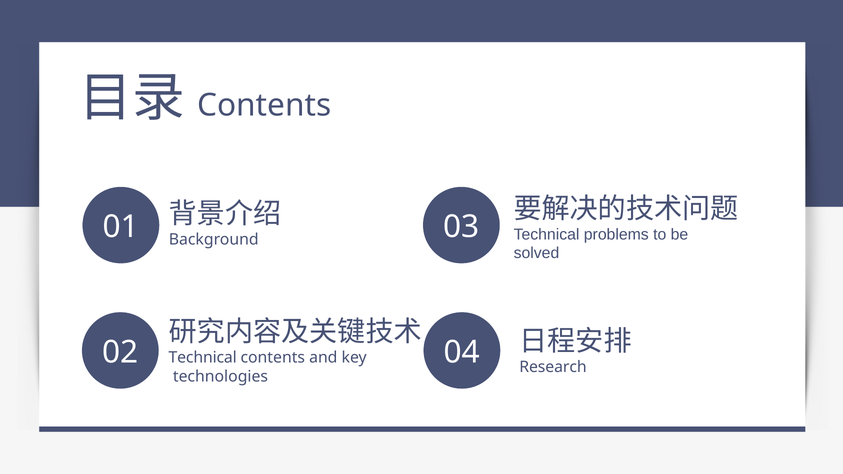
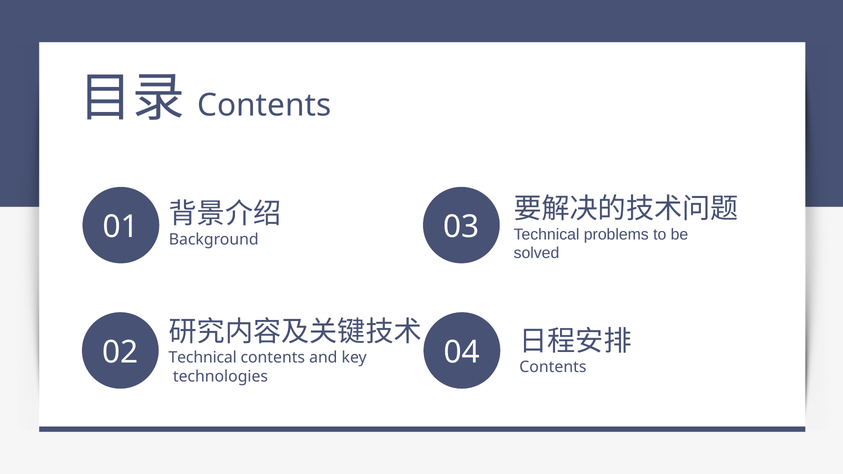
Research: Research -> Contents (553, 367)
